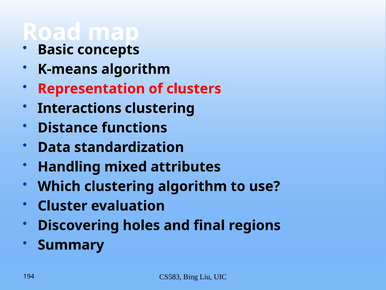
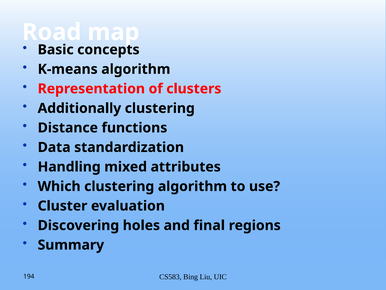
Interactions: Interactions -> Additionally (79, 108)
